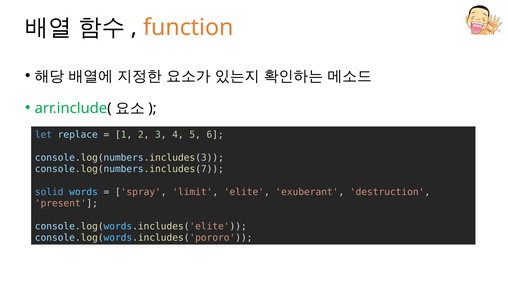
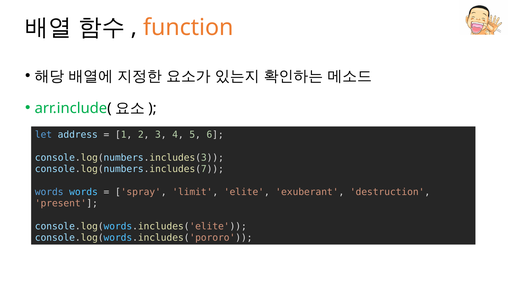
replace: replace -> address (78, 135)
solid: solid -> words (49, 192)
